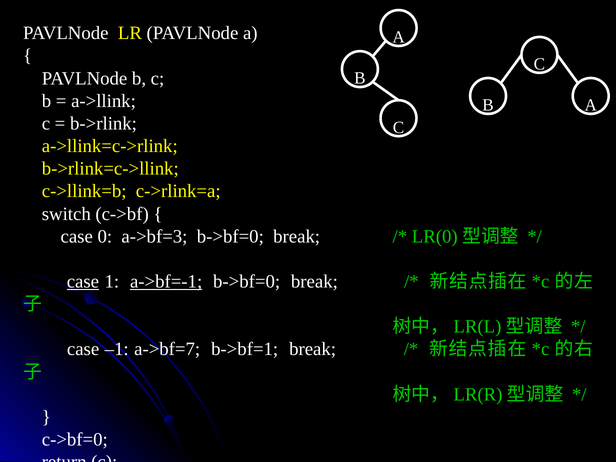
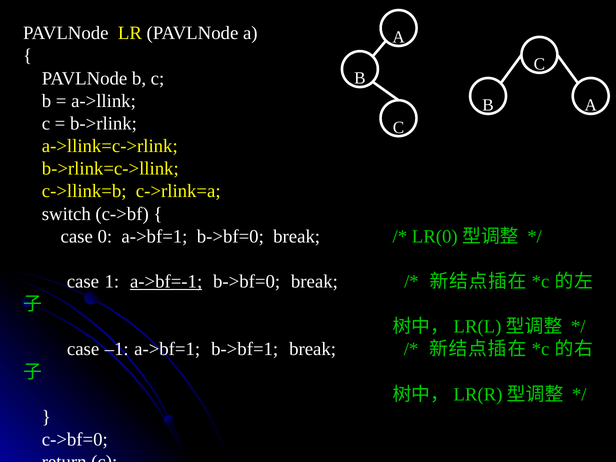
0 a->bf=3: a->bf=3 -> a->bf=1 (154, 236)
case underline: present -> none (83, 282)
–1 a->bf=7: a->bf=7 -> a->bf=1 (167, 349)
